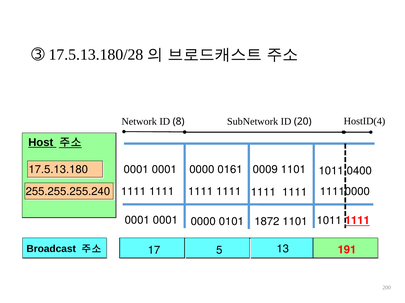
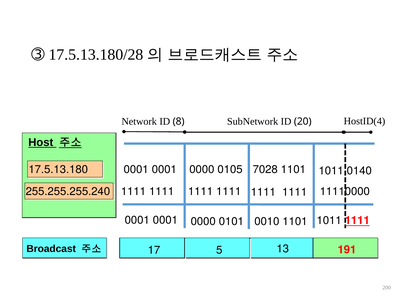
0161: 0161 -> 0105 (230, 170)
0009: 0009 -> 7028 (265, 170)
0400: 0400 -> 0140 (359, 171)
1872: 1872 -> 0010 (267, 222)
